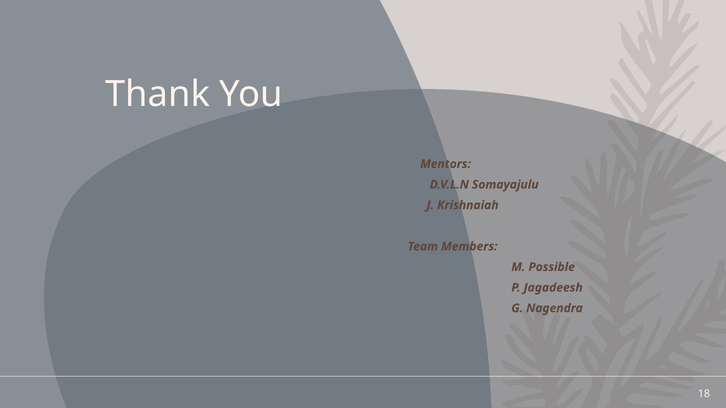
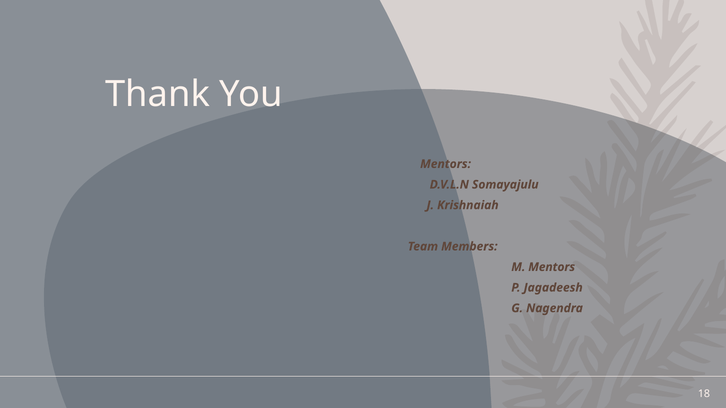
M Possible: Possible -> Mentors (552, 267)
